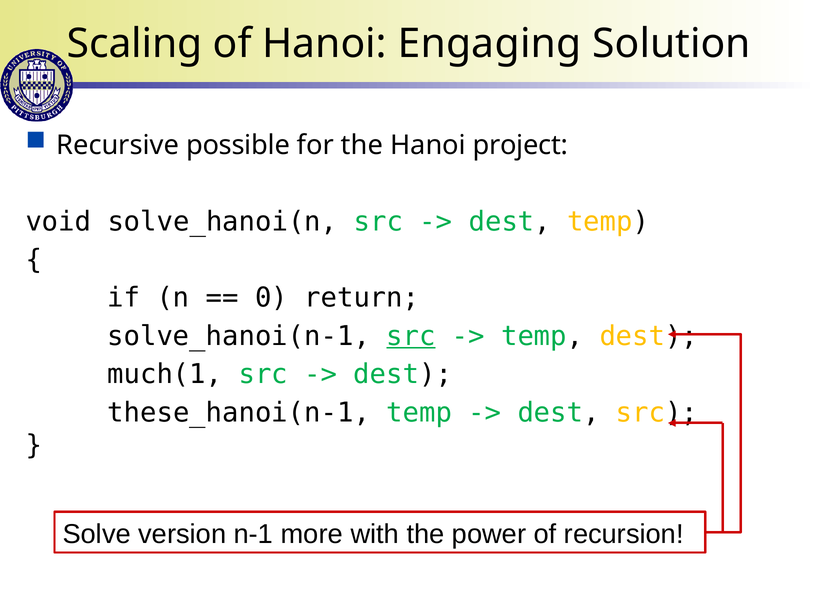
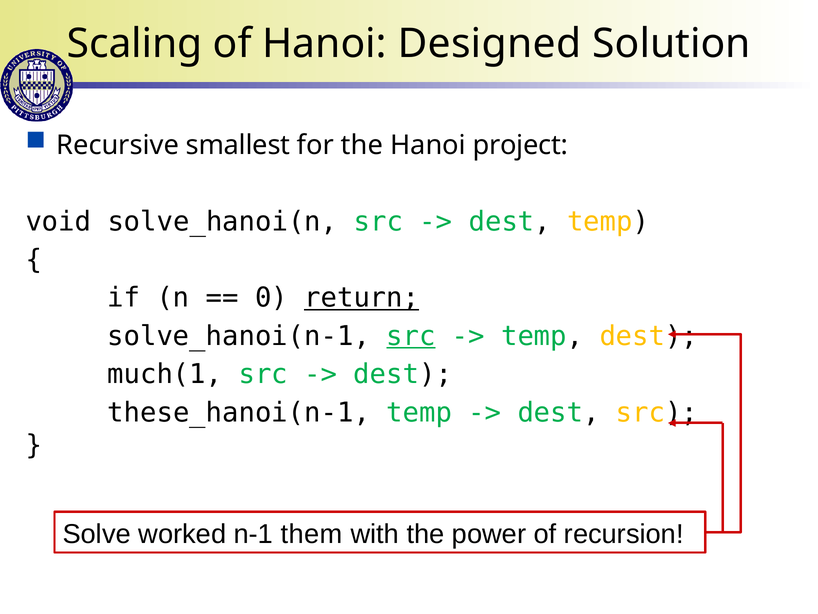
Engaging: Engaging -> Designed (489, 44)
possible: possible -> smallest (238, 145)
return underline: none -> present (362, 298)
version: version -> worked (182, 534)
more: more -> them (312, 534)
